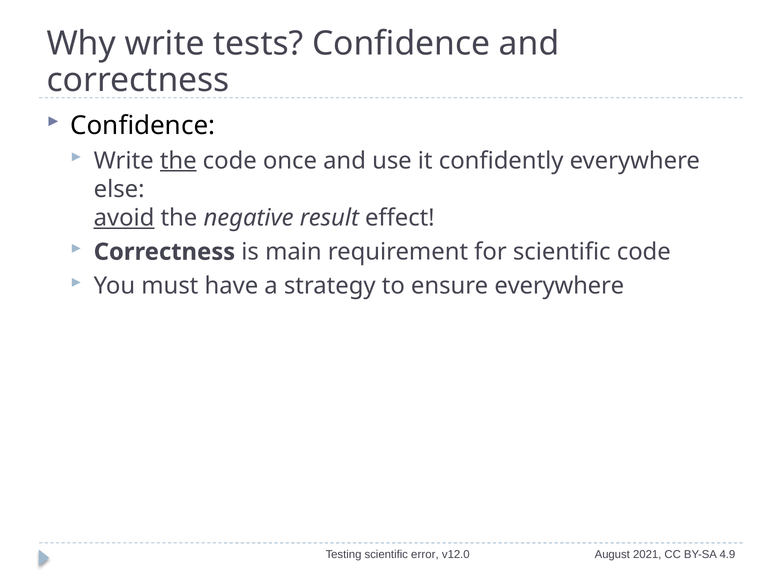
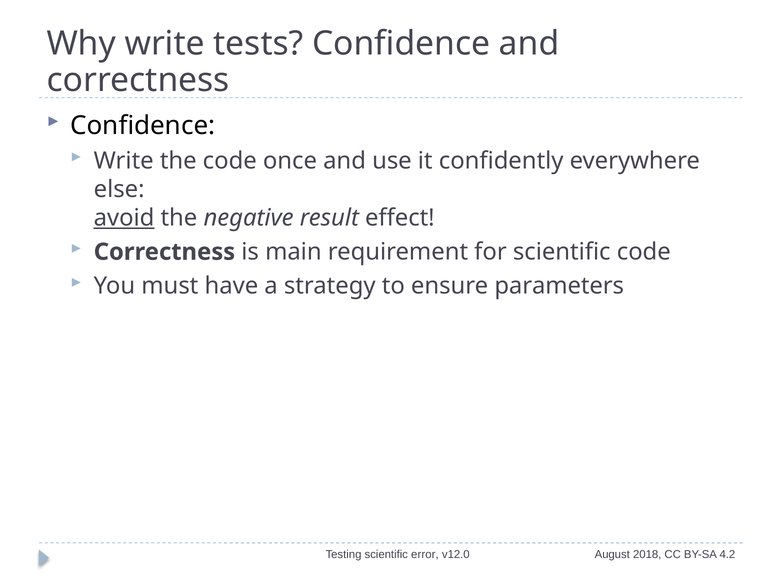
the underline: present -> none (178, 161)
ensure everywhere: everywhere -> parameters (559, 286)
2021: 2021 -> 2018 (647, 555)
4.9: 4.9 -> 4.2 (727, 555)
